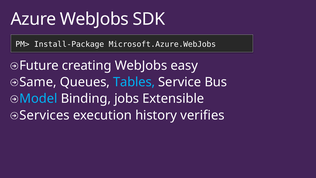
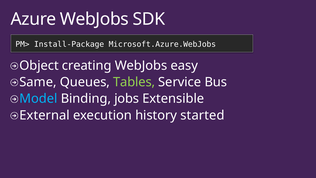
Future: Future -> Object (39, 66)
Tables colour: light blue -> light green (134, 82)
Services: Services -> External (45, 115)
verifies: verifies -> started (202, 115)
